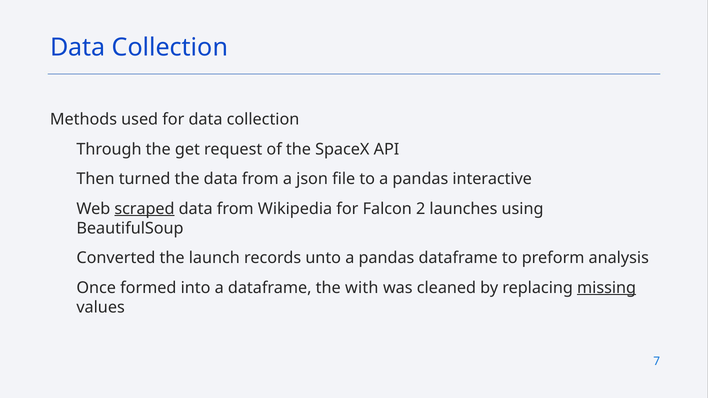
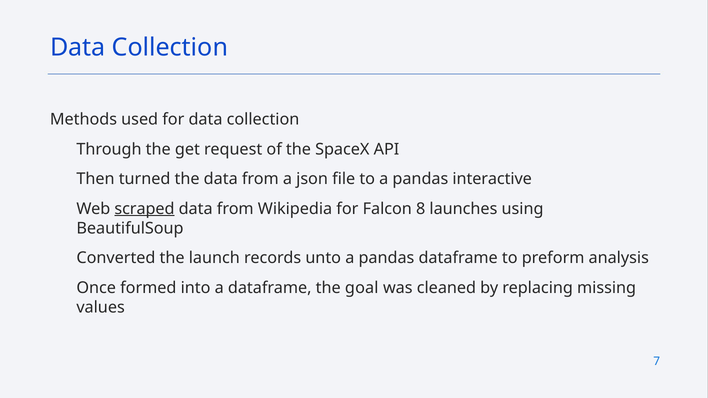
2: 2 -> 8 (421, 209)
with: with -> goal (362, 288)
missing underline: present -> none (607, 288)
